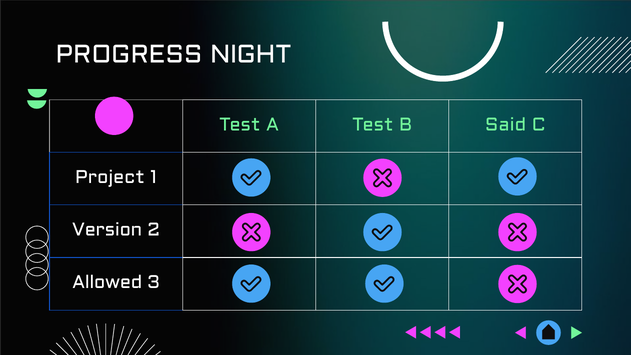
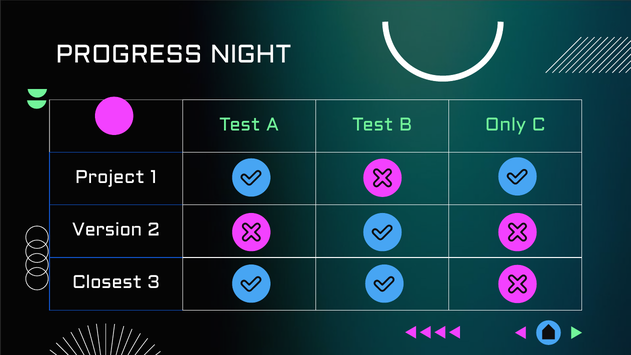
Said: Said -> Only (506, 125)
Allowed: Allowed -> Closest (107, 282)
